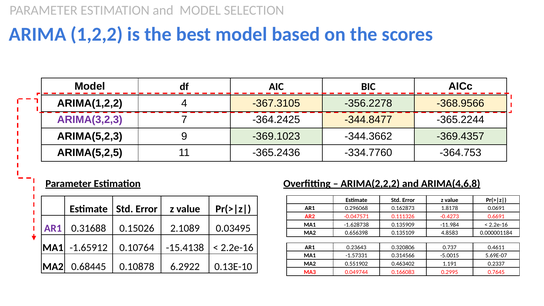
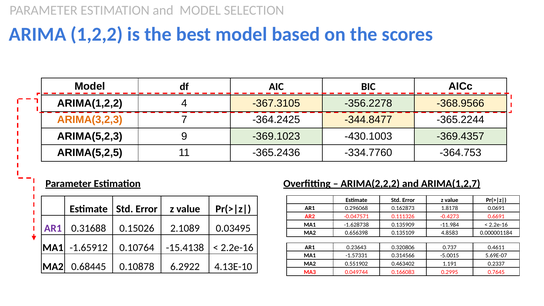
ARIMA(3,2,3 colour: purple -> orange (90, 120)
-344.3662: -344.3662 -> -430.1003 (368, 136)
ARIMA(4,6,8: ARIMA(4,6,8 -> ARIMA(1,2,7 (451, 184)
0.13E-10: 0.13E-10 -> 4.13E-10 (233, 267)
